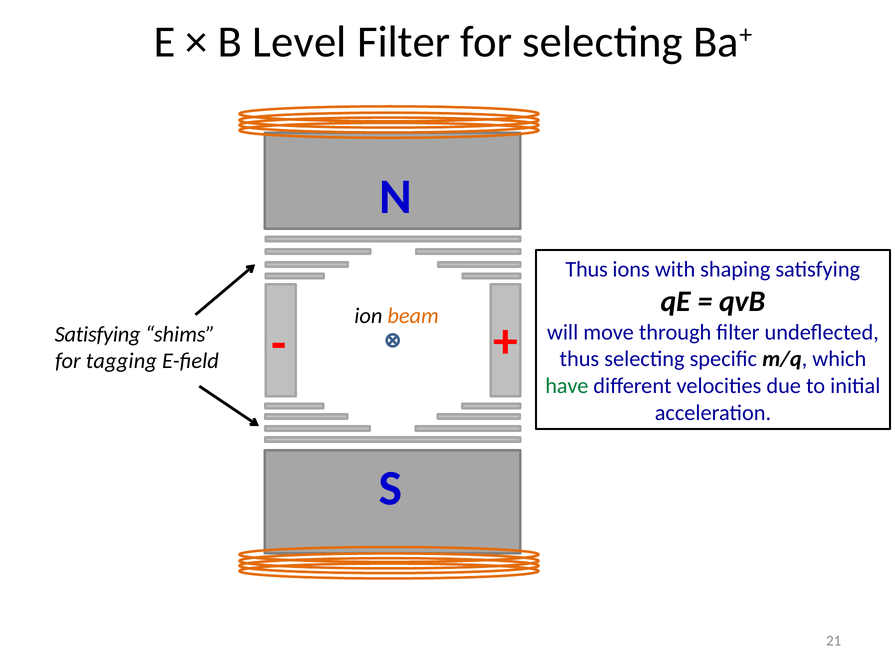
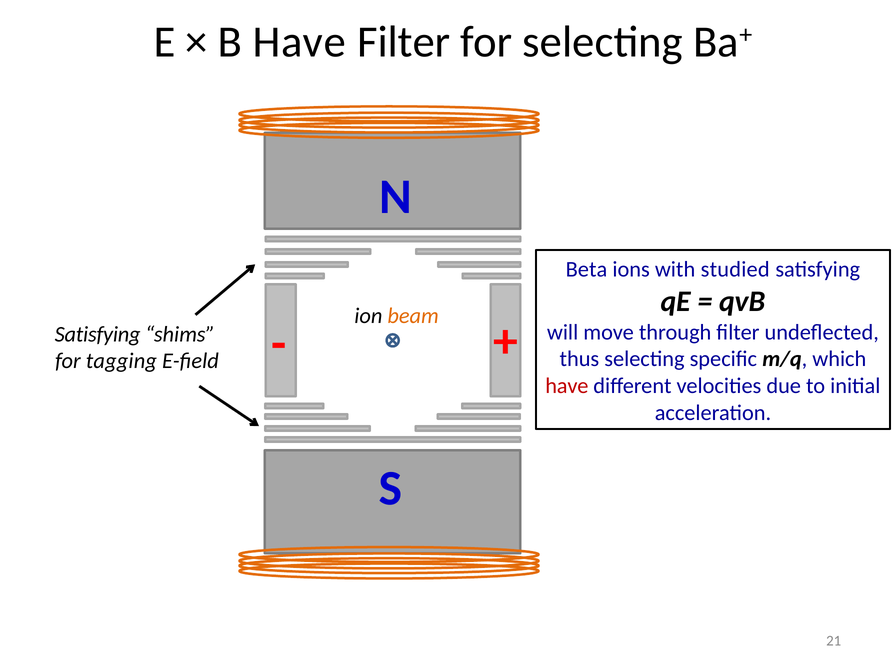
B Level: Level -> Have (299, 42)
Thus: Thus -> Beta (586, 270)
shaping: shaping -> studied (735, 270)
have colour: green -> red (567, 386)
